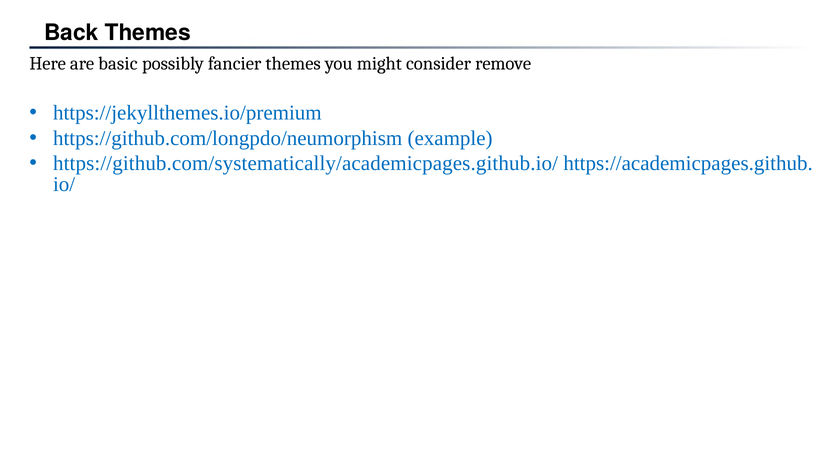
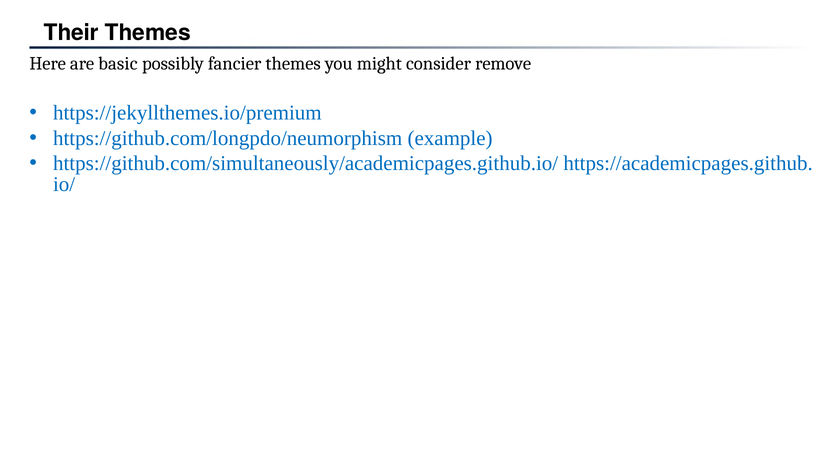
Back: Back -> Their (71, 33)
https://github.com/systematically/academicpages.github.io/: https://github.com/systematically/academicpages.github.io/ -> https://github.com/simultaneously/academicpages.github.io/ (306, 163)
